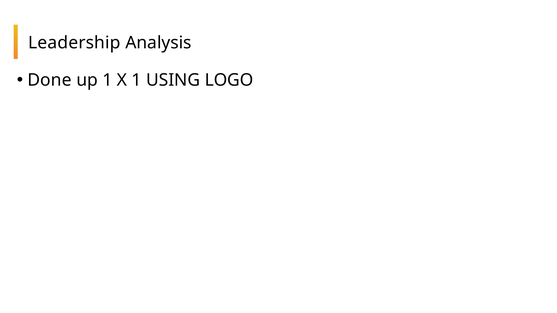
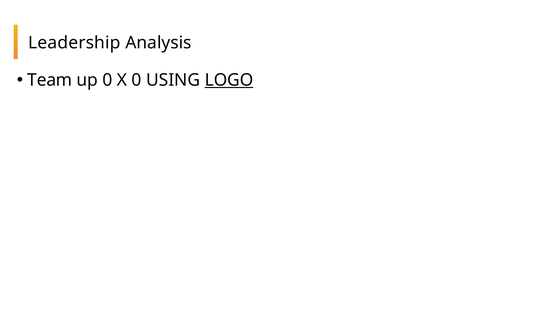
Done: Done -> Team (50, 80)
up 1: 1 -> 0 (107, 80)
X 1: 1 -> 0 (137, 80)
LOGO underline: none -> present (229, 80)
